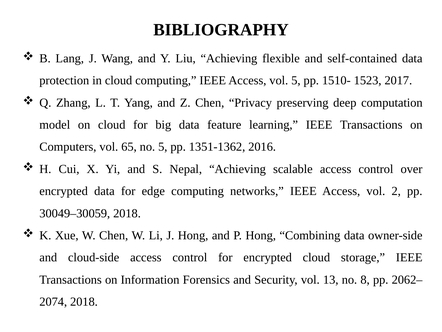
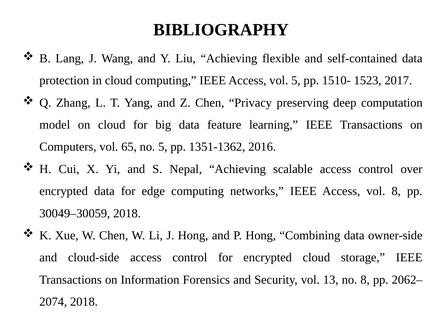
vol 2: 2 -> 8 (396, 191)
